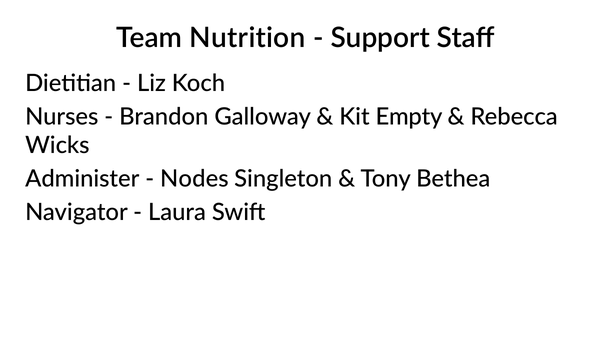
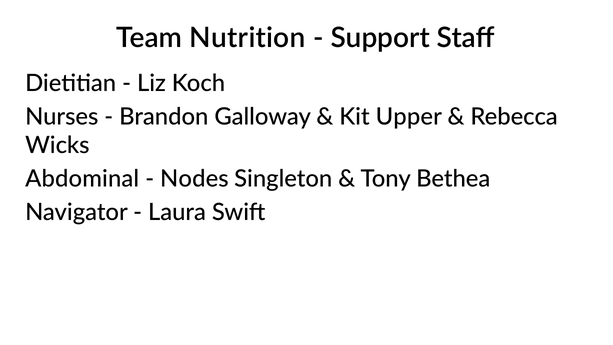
Empty: Empty -> Upper (409, 117)
Administer: Administer -> Abdominal (82, 179)
